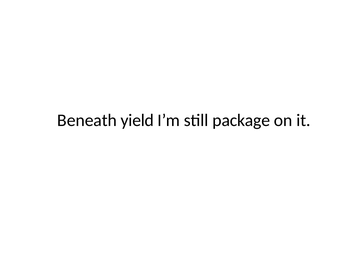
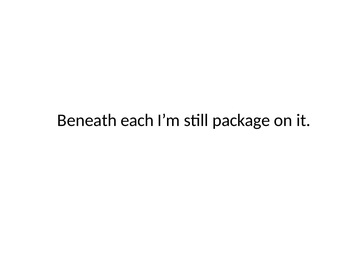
yield: yield -> each (137, 120)
